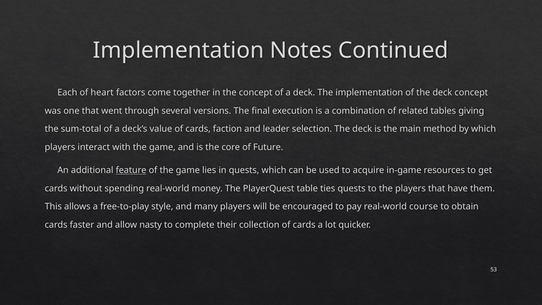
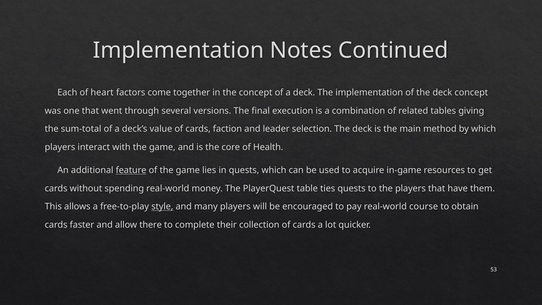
Future: Future -> Health (268, 147)
style underline: none -> present (162, 207)
nasty: nasty -> there (151, 225)
